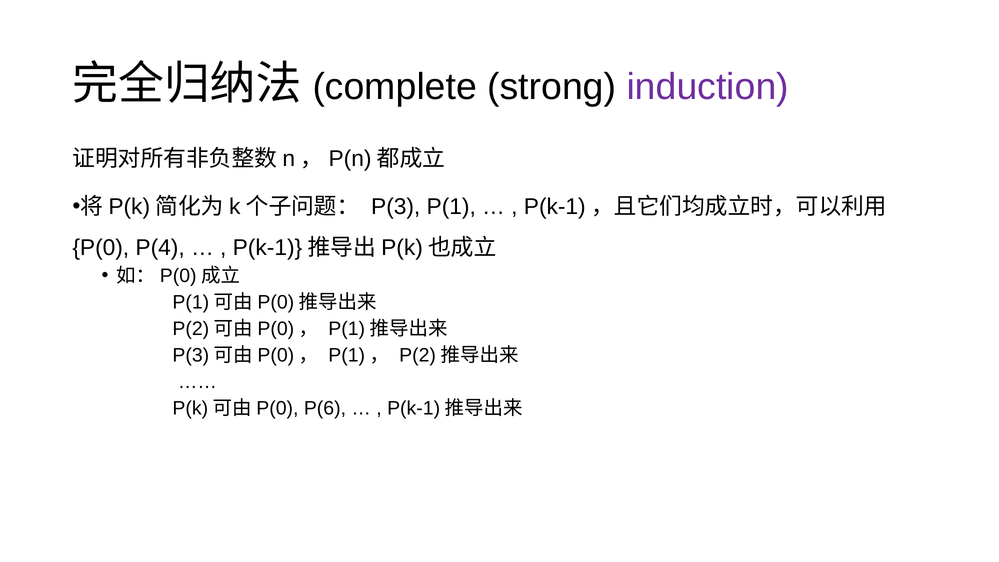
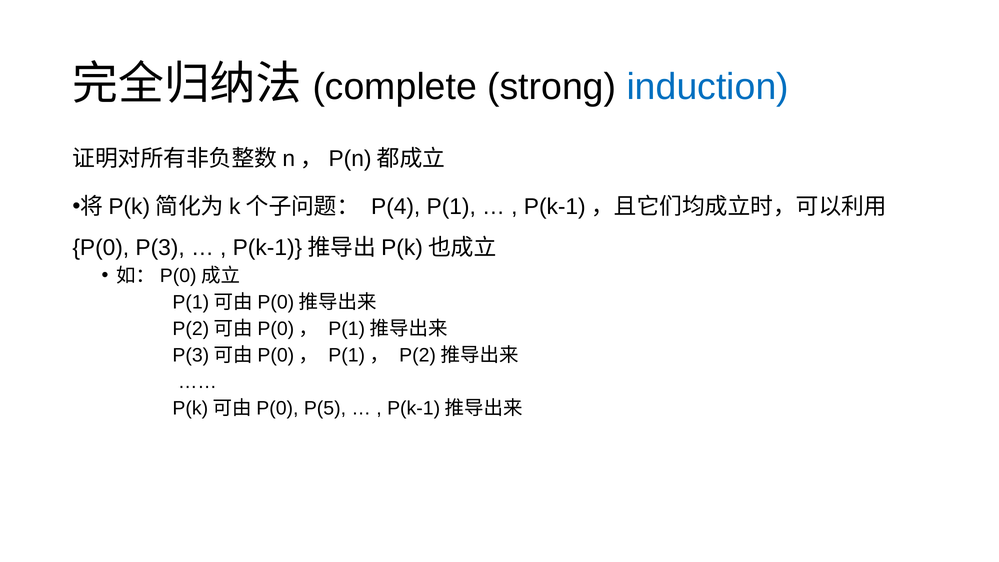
induction colour: purple -> blue (708, 87)
P(3: P(3 -> P(4 (396, 207)
P(4: P(4 -> P(3 (160, 248)
P(6: P(6 -> P(5 (325, 408)
